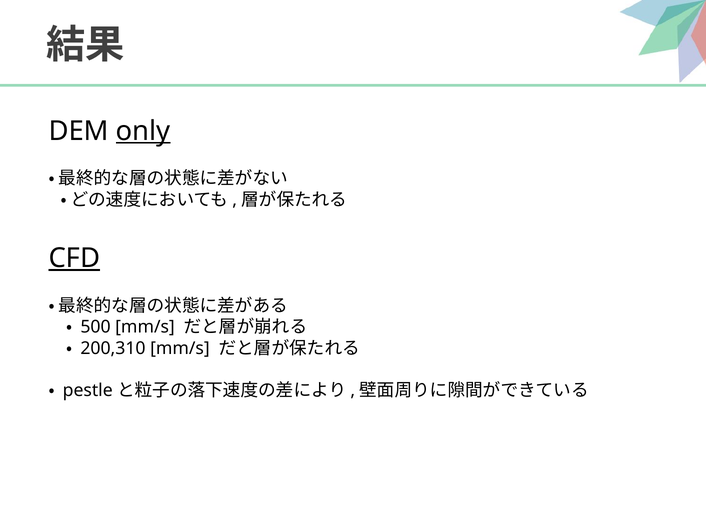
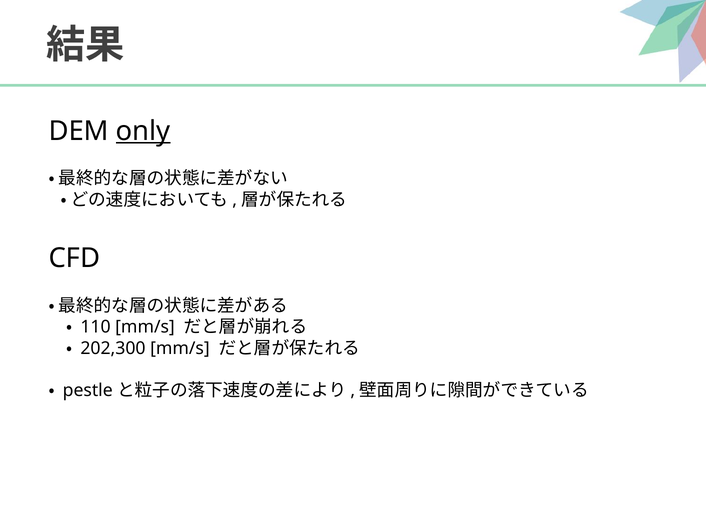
CFD underline: present -> none (74, 258)
500: 500 -> 110 (95, 327)
200,310: 200,310 -> 202,300 (113, 348)
